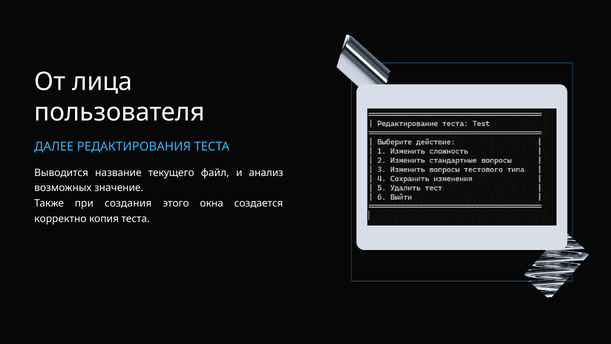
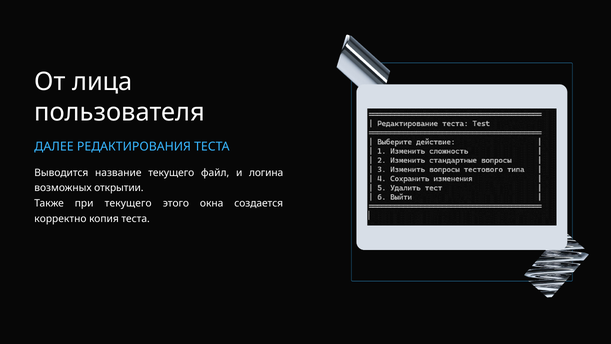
анализ: анализ -> логина (266, 173)
значение: значение -> открытии (119, 188)
при создания: создания -> текущего (128, 203)
